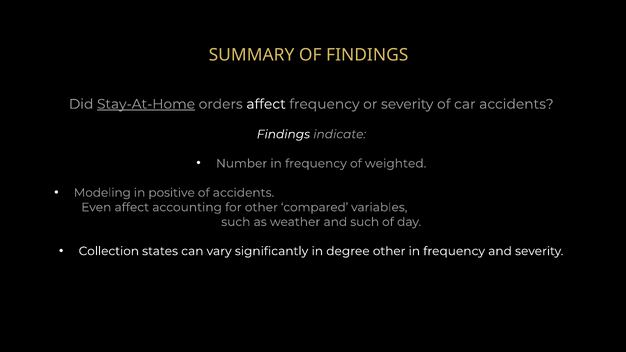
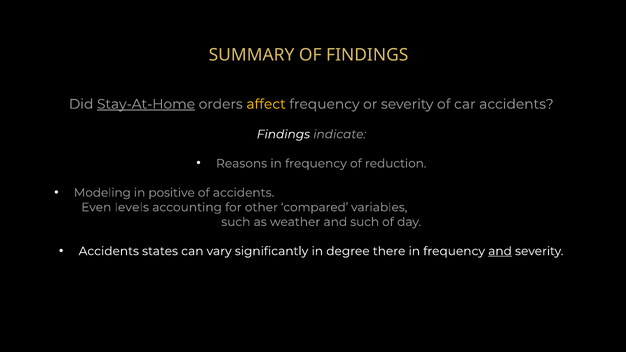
affect colour: white -> yellow (266, 104)
Number: Number -> Reasons (242, 164)
weighted: weighted -> reduction (396, 164)
Even affect: affect -> levels (132, 207)
Collection: Collection -> Accidents (109, 251)
degree other: other -> there (389, 251)
and underline: none -> present (500, 251)
